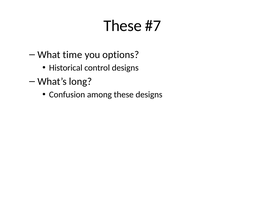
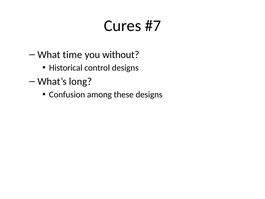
These: These -> Cures (122, 26)
options: options -> without (121, 55)
